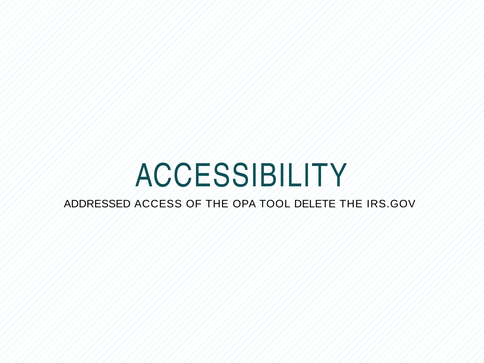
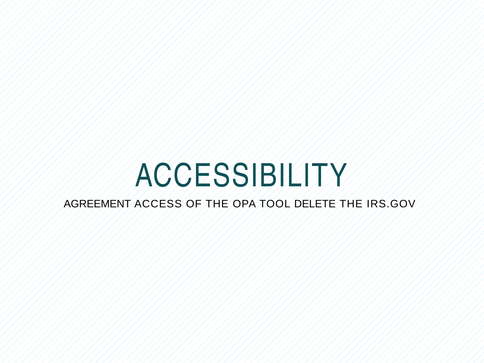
ADDRESSED: ADDRESSED -> AGREEMENT (97, 204)
